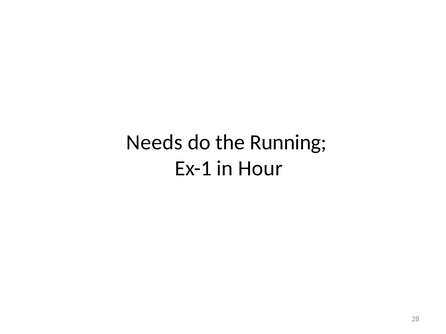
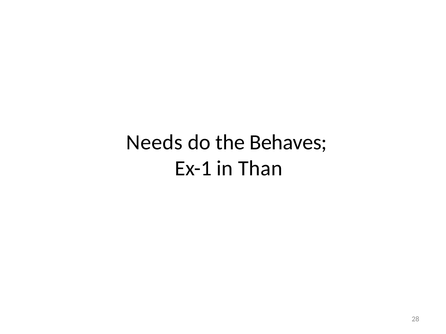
Running: Running -> Behaves (288, 142)
Hour: Hour -> Than (260, 168)
